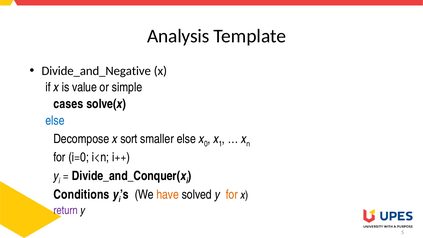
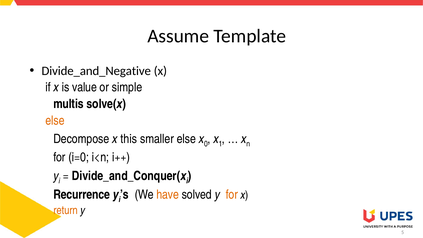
Analysis: Analysis -> Assume (178, 36)
cases: cases -> multis (69, 104)
else colour: blue -> orange (55, 121)
sort: sort -> this (129, 139)
Conditions: Conditions -> Recurrence (82, 195)
return colour: purple -> orange (66, 210)
